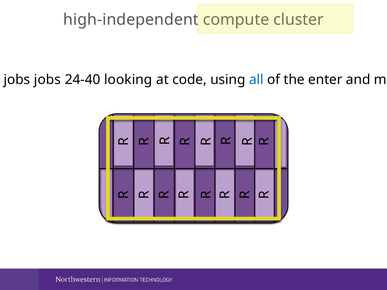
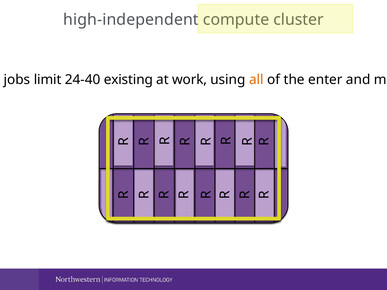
jobs jobs: jobs -> limit (48, 80)
looking: looking -> existing (128, 80)
code: code -> work (190, 80)
all colour: blue -> orange (256, 80)
